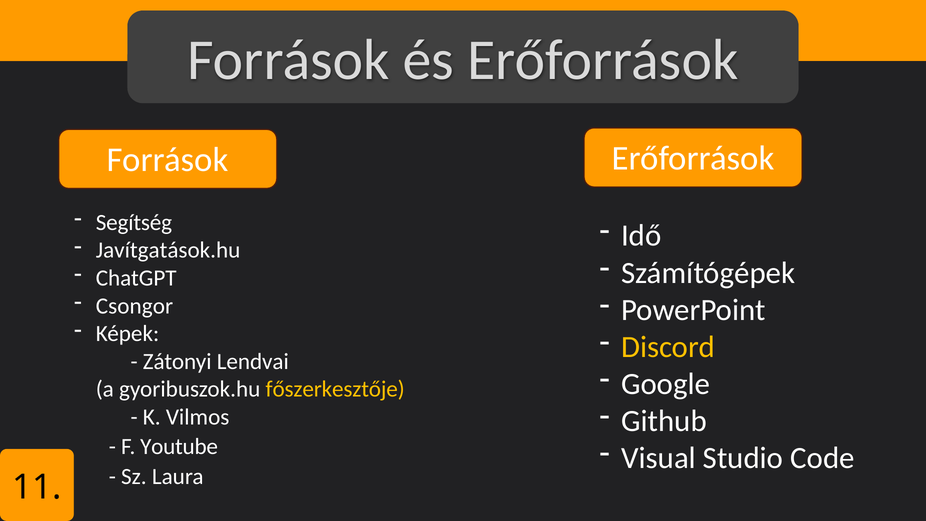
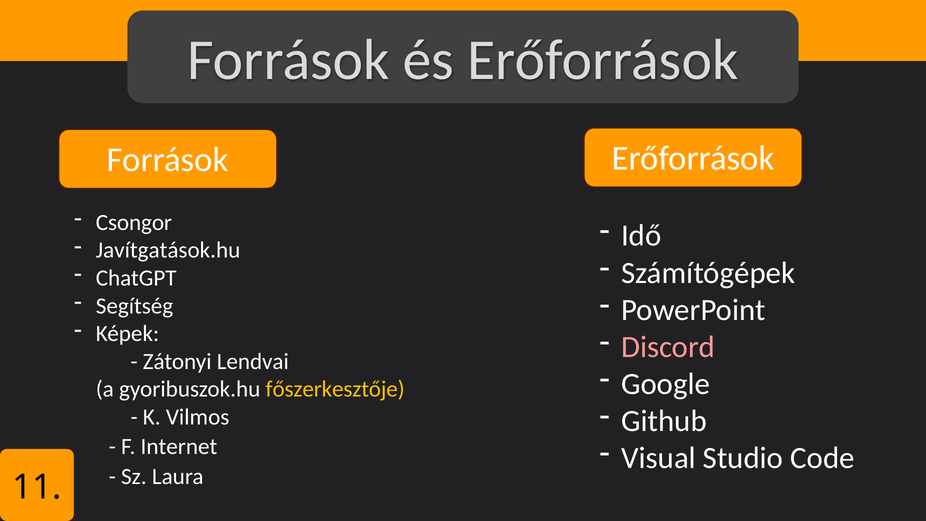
Segítség: Segítség -> Csongor (134, 222)
Csongor: Csongor -> Segítség (135, 306)
Discord colour: yellow -> pink (668, 347)
Youtube: Youtube -> Internet (179, 447)
